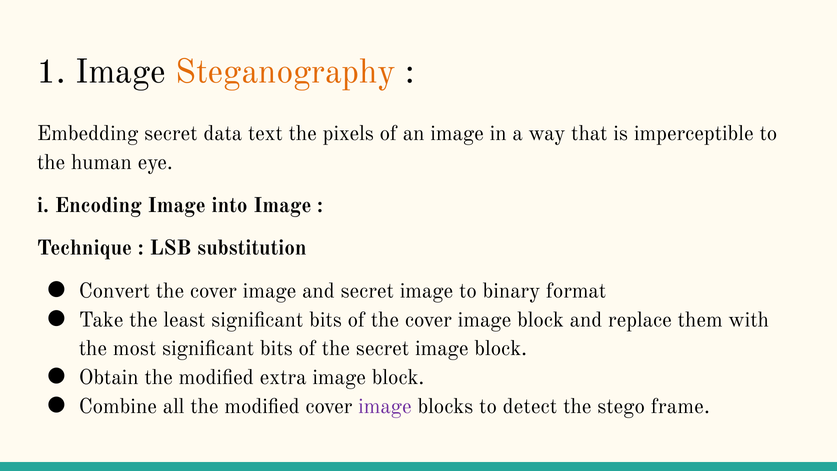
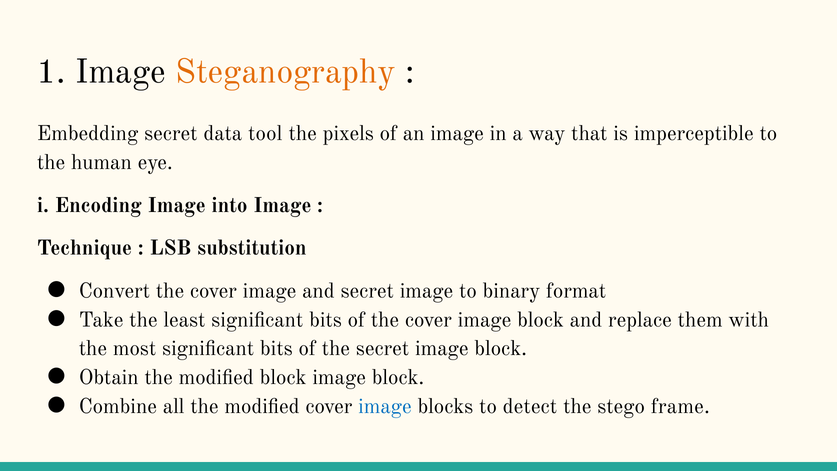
text: text -> tool (265, 133)
modified extra: extra -> block (283, 377)
image colour: purple -> blue (385, 406)
